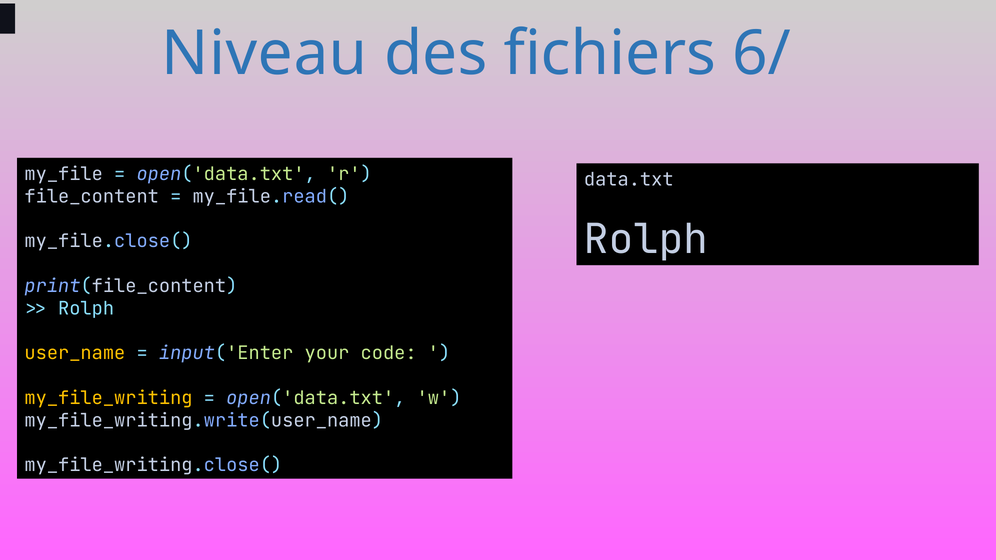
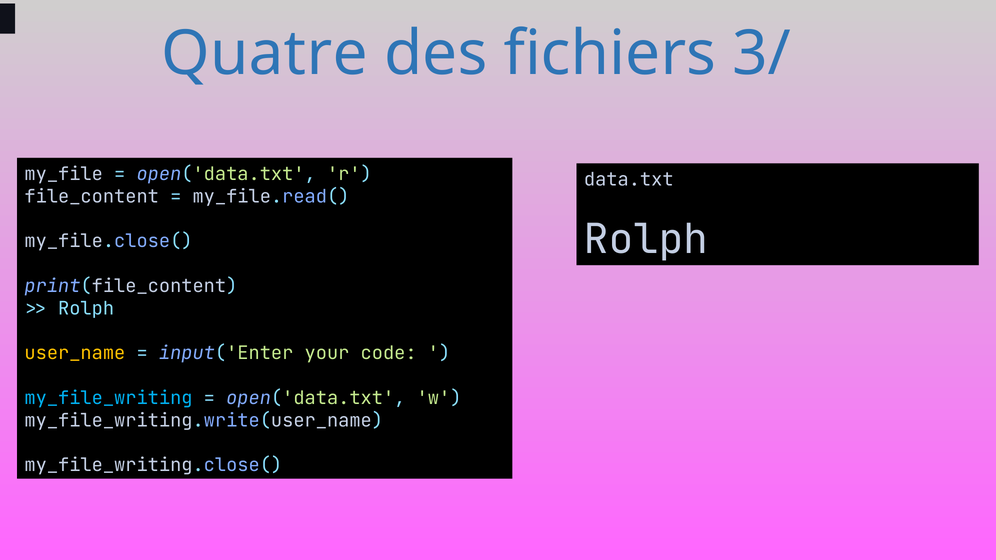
Niveau: Niveau -> Quatre (265, 54)
6/: 6/ -> 3/ (762, 54)
my_file_writing colour: yellow -> light blue (109, 398)
